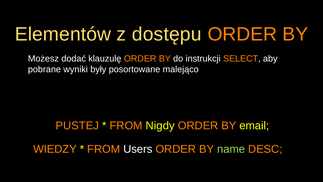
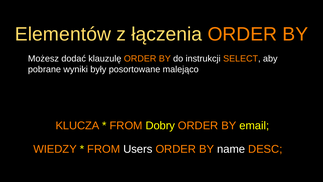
dostępu: dostępu -> łączenia (167, 34)
PUSTEJ: PUSTEJ -> KLUCZA (77, 126)
Nigdy: Nigdy -> Dobry (160, 126)
name colour: light green -> white (231, 149)
